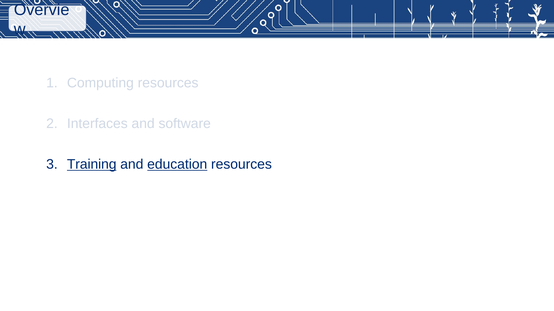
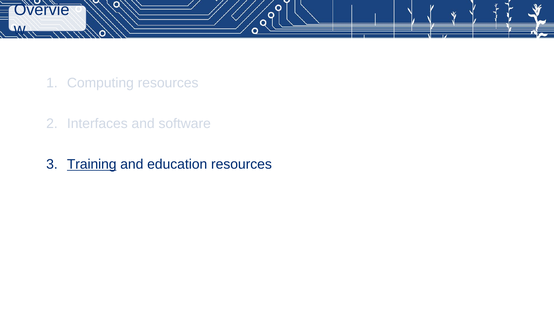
education underline: present -> none (177, 165)
